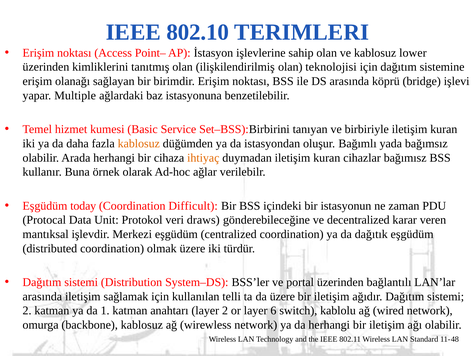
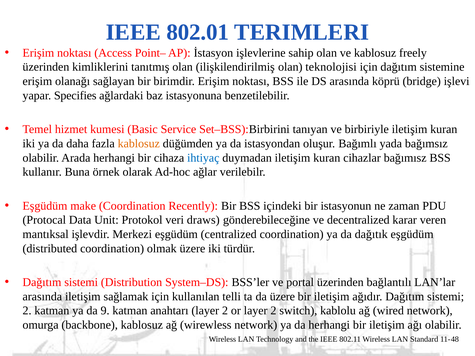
802.10: 802.10 -> 802.01 (198, 32)
lower: lower -> freely (413, 53)
Multiple: Multiple -> Specifies (75, 96)
ihtiyaç colour: orange -> blue (203, 158)
today: today -> make (83, 206)
Difficult: Difficult -> Recently (193, 206)
1: 1 -> 9 (105, 311)
or layer 6: 6 -> 2 (273, 311)
